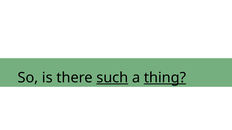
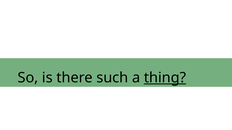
such underline: present -> none (112, 78)
